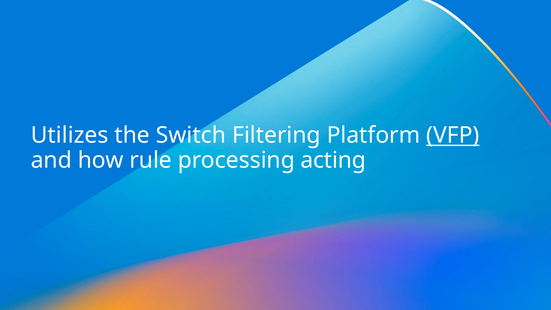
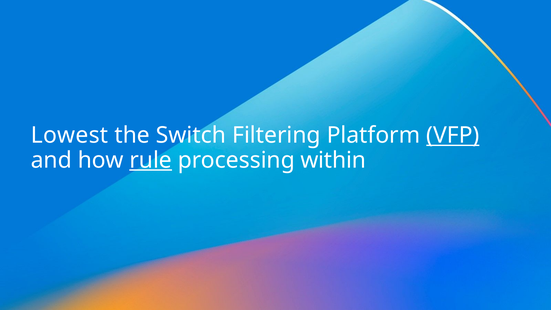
Utilizes: Utilizes -> Lowest (70, 135)
rule underline: none -> present (151, 160)
acting: acting -> within (333, 160)
